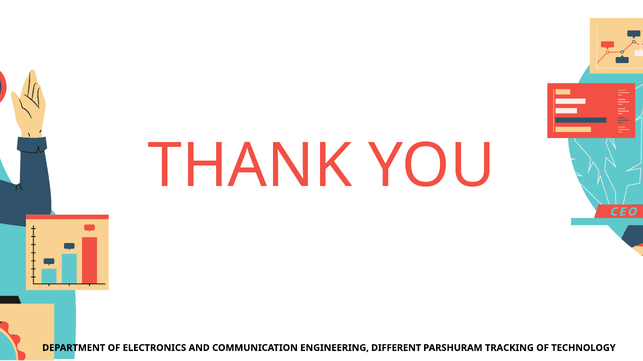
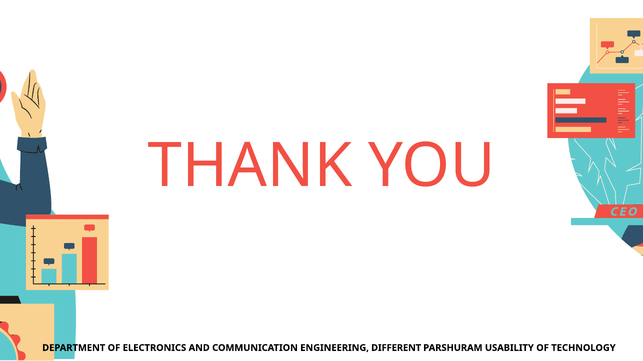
TRACKING: TRACKING -> USABILITY (509, 348)
